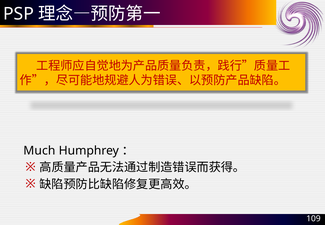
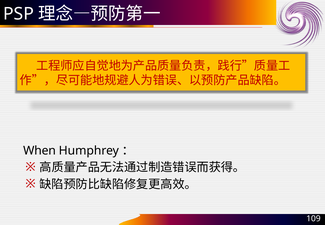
Much: Much -> When (39, 151)
